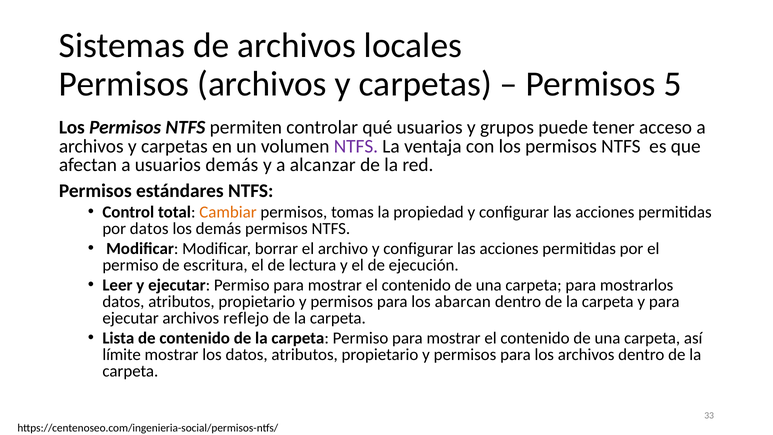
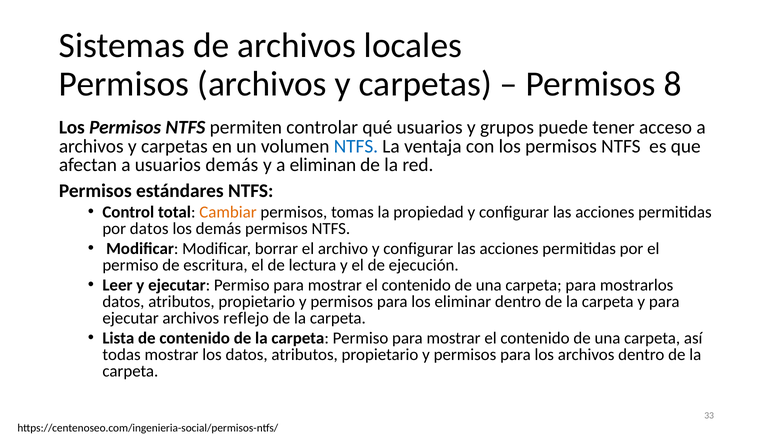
5: 5 -> 8 (673, 84)
NTFS colour: purple -> blue (356, 146)
alcanzar: alcanzar -> eliminan (323, 165)
abarcan: abarcan -> eliminar (463, 302)
límite: límite -> todas (122, 354)
